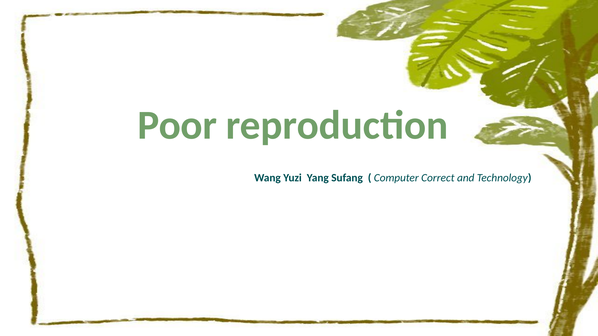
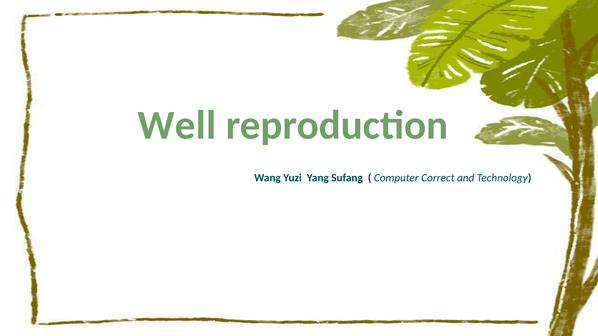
Poor: Poor -> Well (177, 126)
